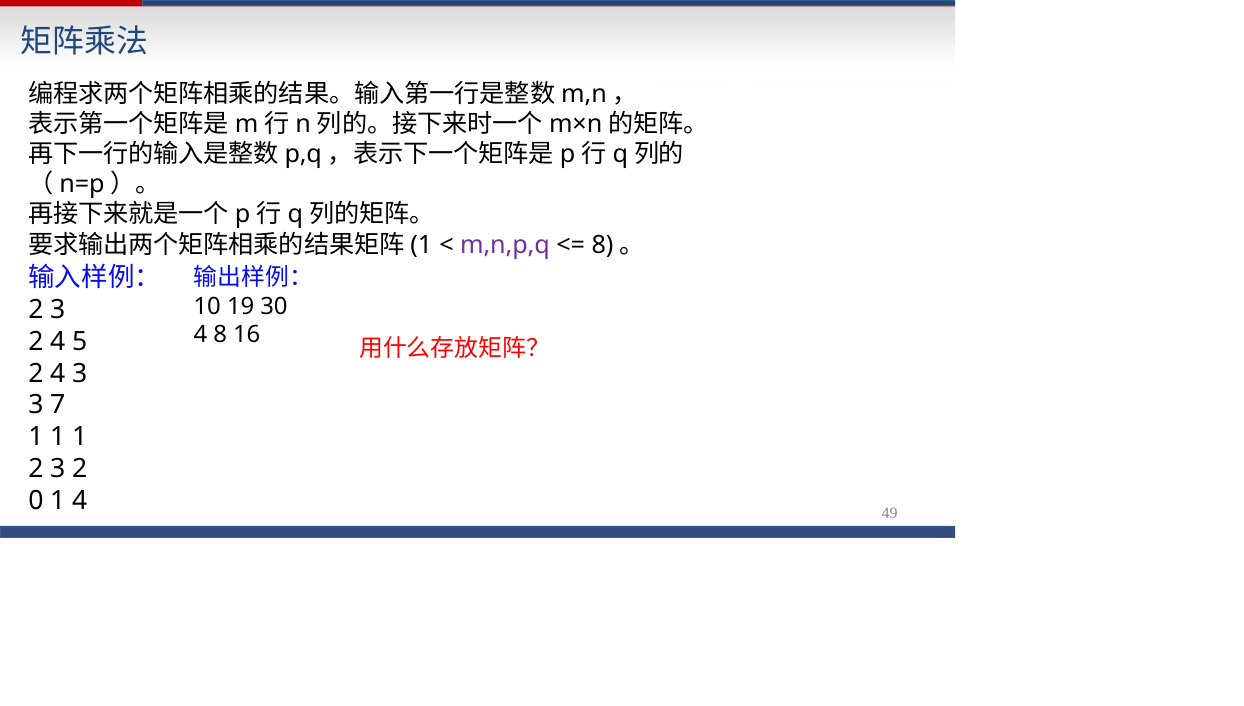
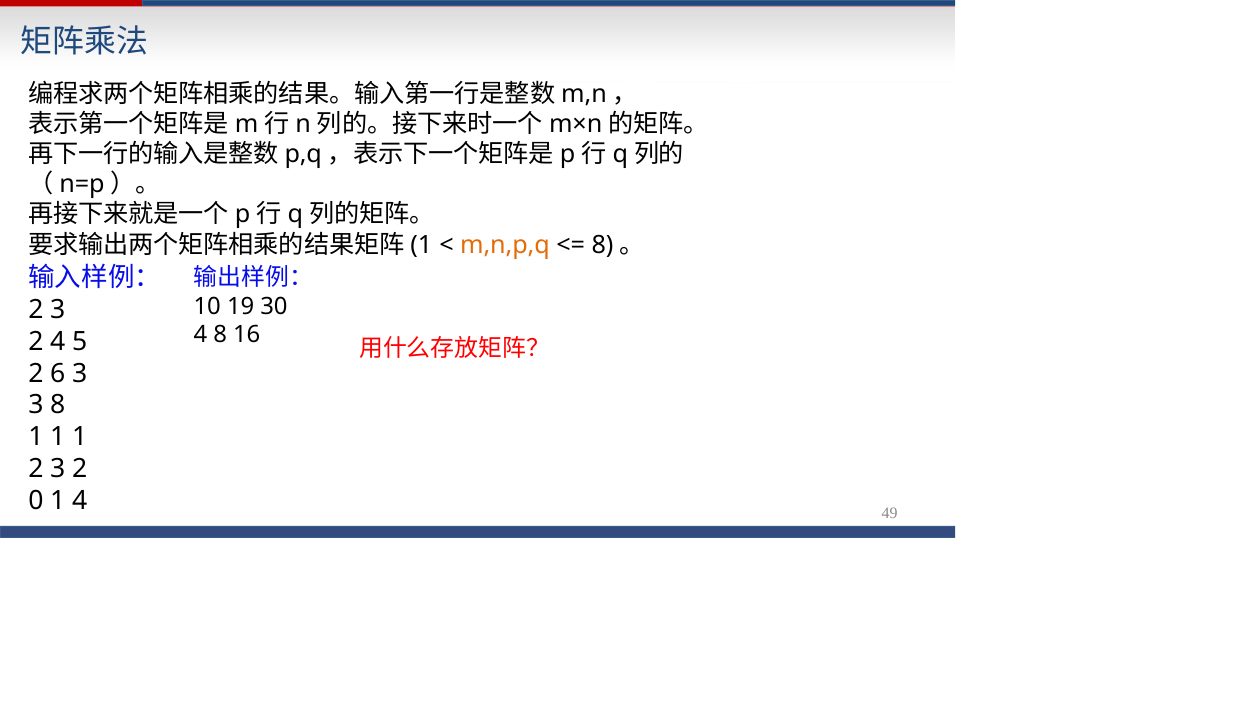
m,n,p,q colour: purple -> orange (505, 245)
4: 4 -> 6 (58, 373)
3 7: 7 -> 8 (58, 405)
